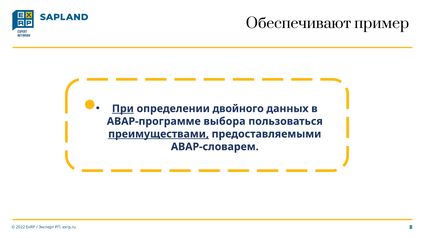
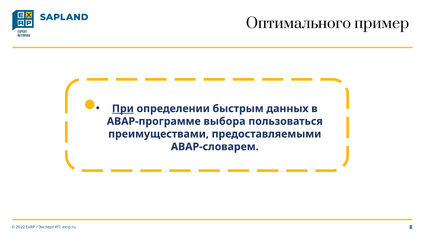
Обеспечивают: Обеспечивают -> Оптимального (298, 23)
двойного: двойного -> быстрым (238, 109)
преимуществами underline: present -> none (159, 134)
